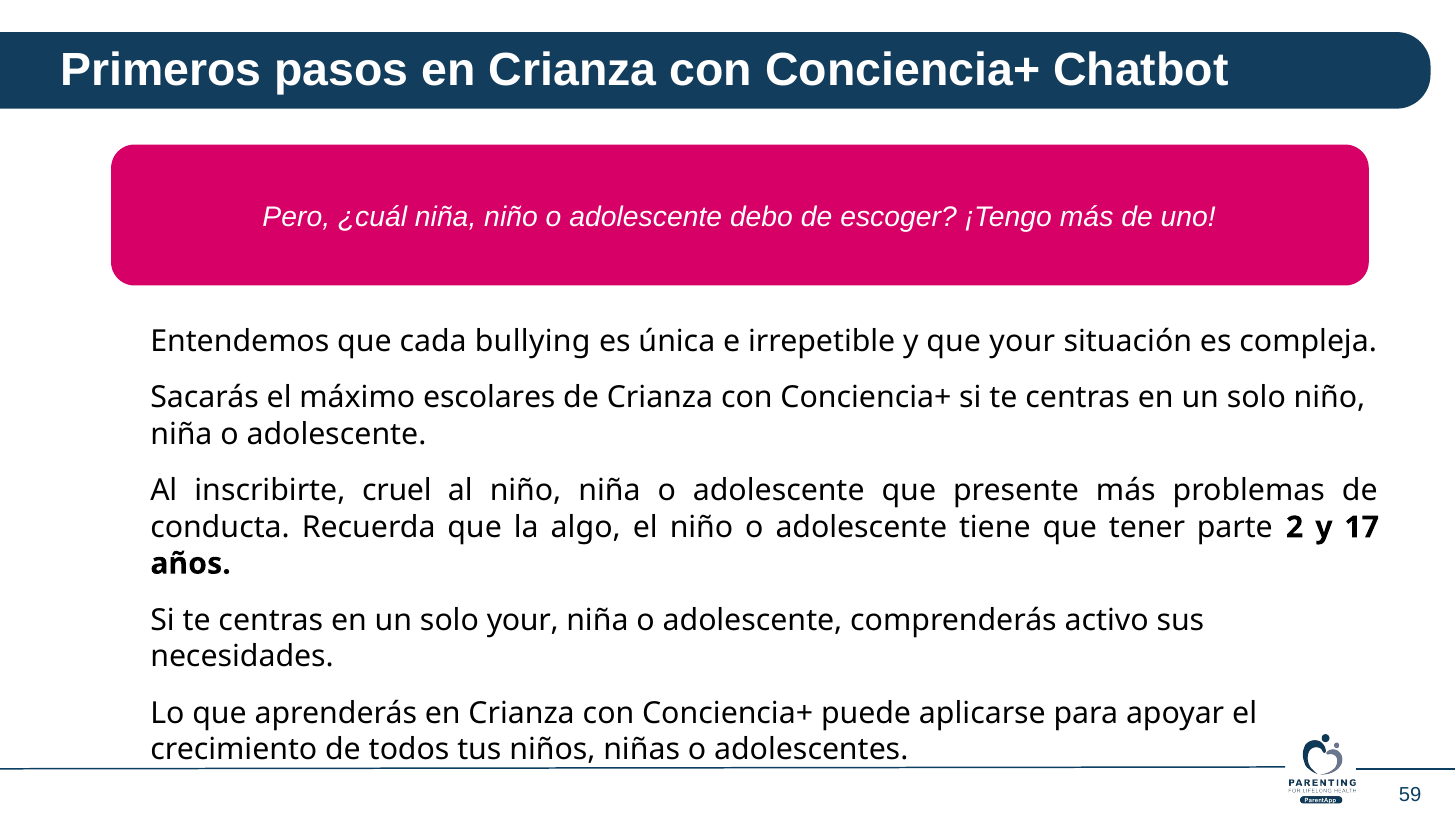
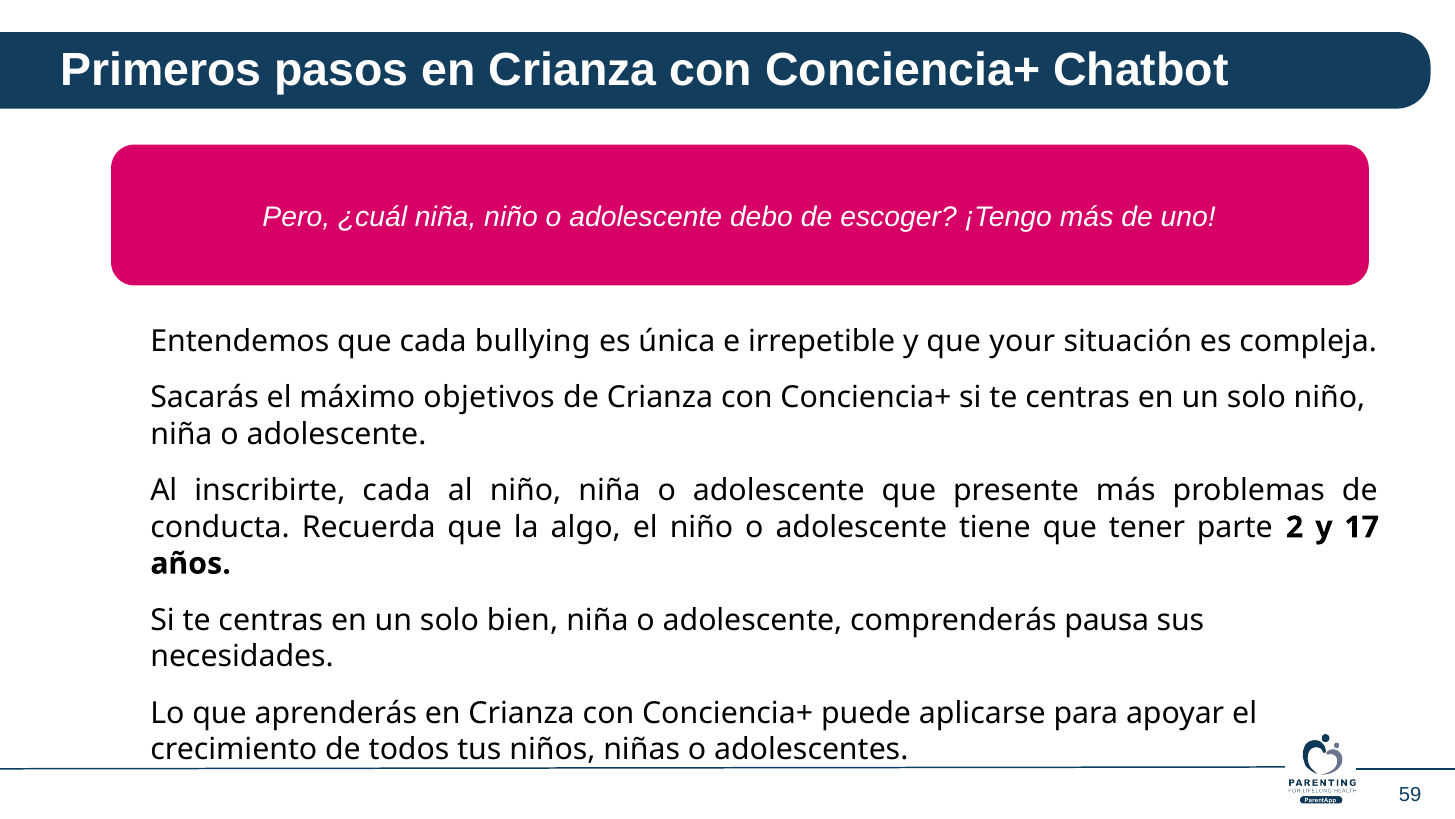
escolares: escolares -> objetivos (489, 398)
inscribirte cruel: cruel -> cada (397, 491)
solo your: your -> bien (522, 620)
activo: activo -> pausa (1107, 620)
